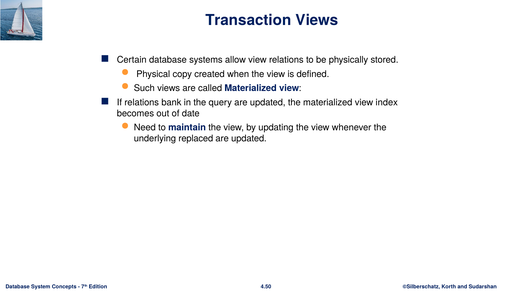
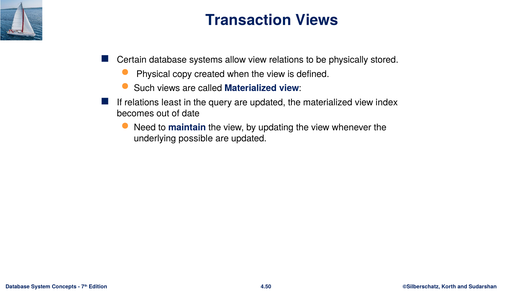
bank: bank -> least (171, 102)
replaced: replaced -> possible (196, 138)
